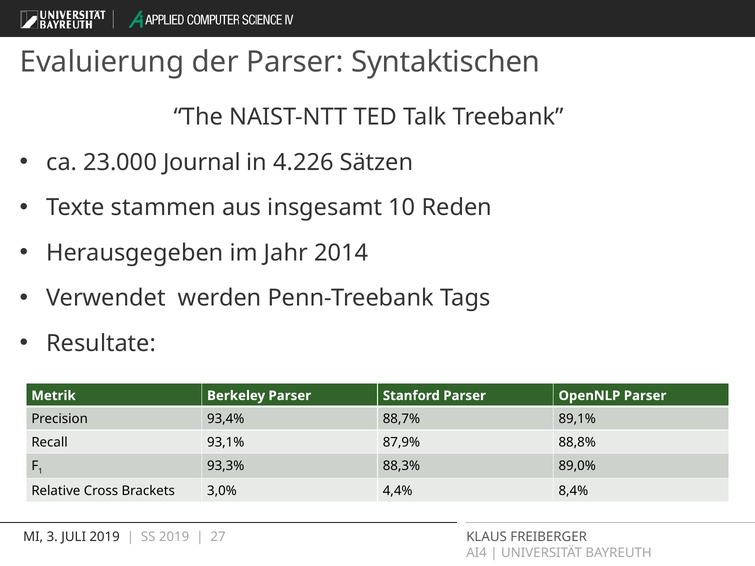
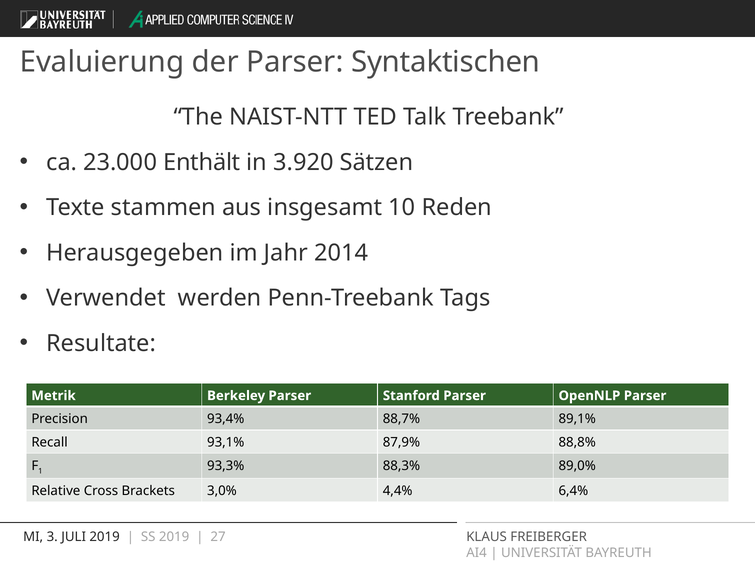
Journal: Journal -> Enthält (202, 162)
4.226: 4.226 -> 3.920 (303, 162)
8,4%: 8,4% -> 6,4% (573, 491)
